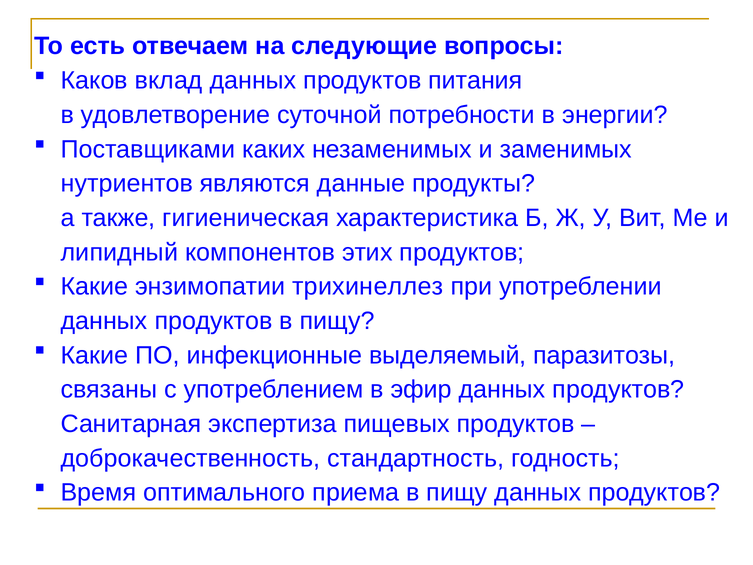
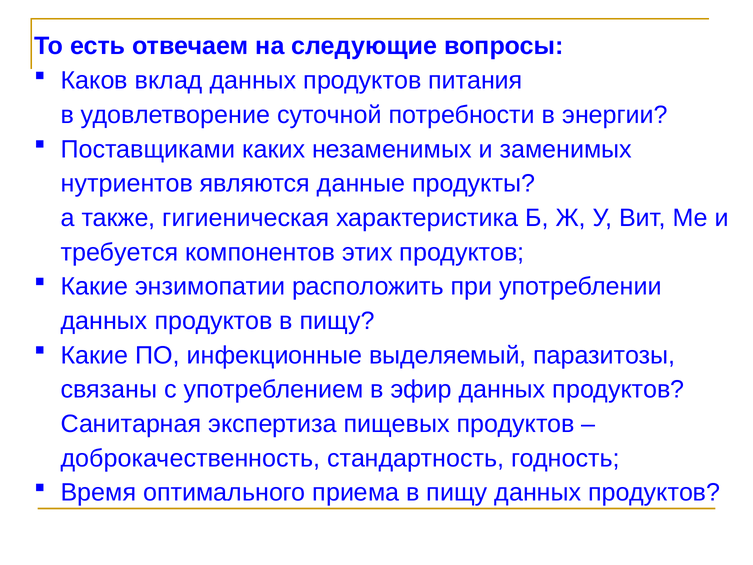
липидный: липидный -> требуется (119, 252)
трихинеллез: трихинеллез -> расположить (368, 286)
